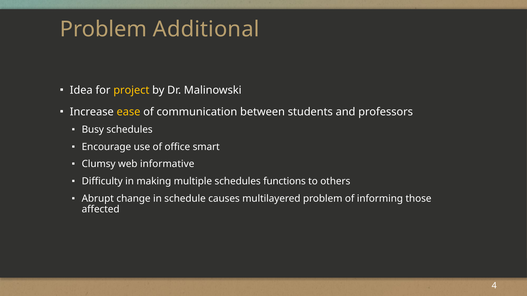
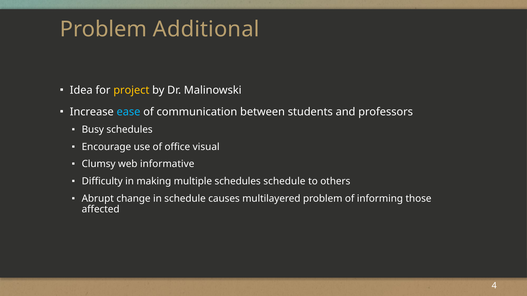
ease colour: yellow -> light blue (129, 112)
smart: smart -> visual (206, 147)
schedules functions: functions -> schedule (284, 182)
